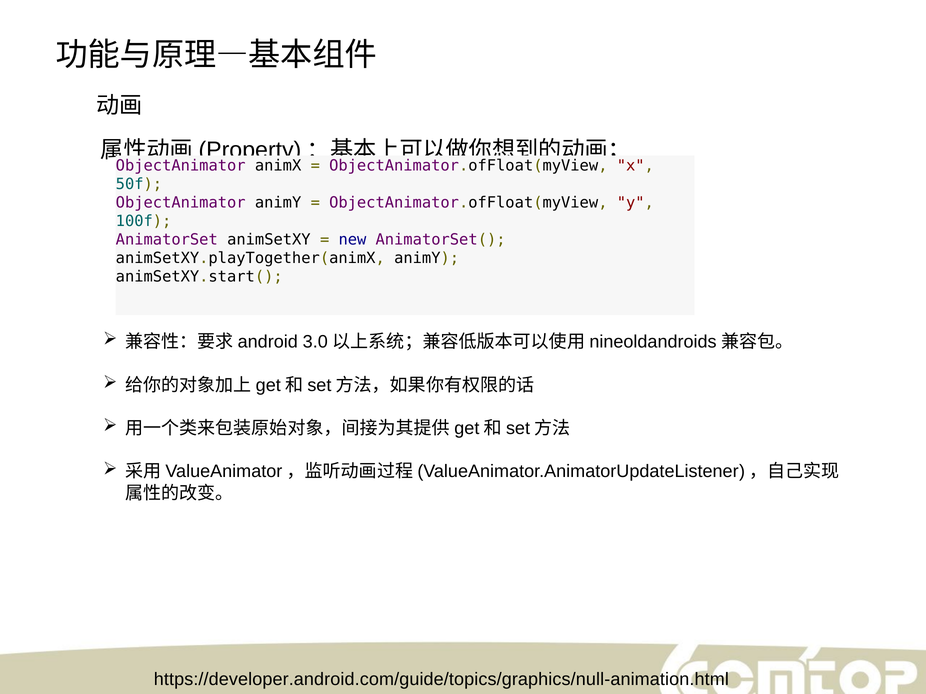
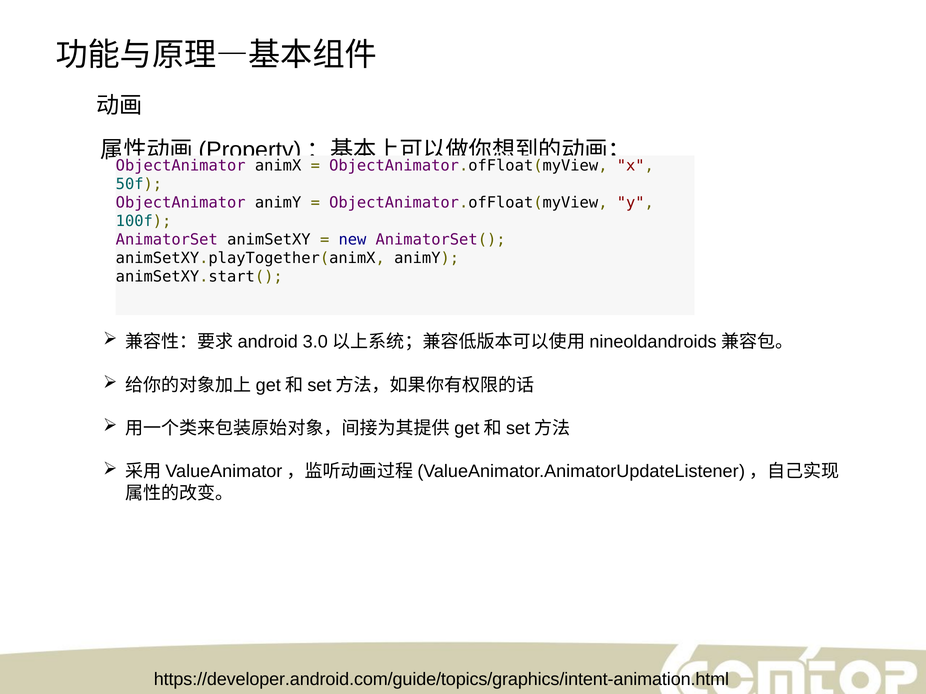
https://developer.android.com/guide/topics/graphics/null-animation.html: https://developer.android.com/guide/topics/graphics/null-animation.html -> https://developer.android.com/guide/topics/graphics/intent-animation.html (441, 680)
